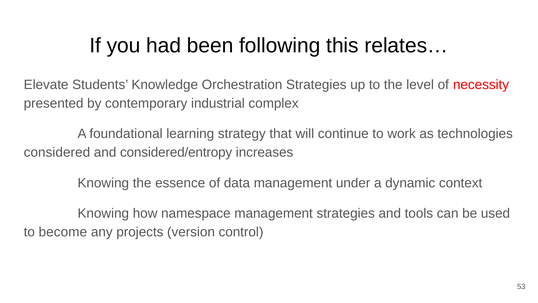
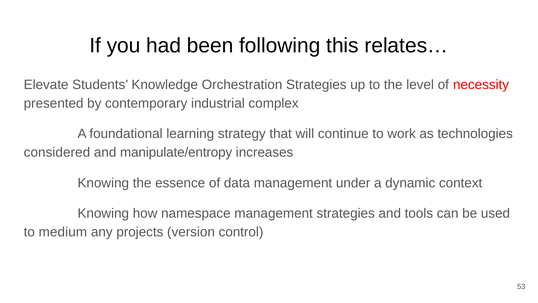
considered/entropy: considered/entropy -> manipulate/entropy (176, 152)
become: become -> medium (63, 232)
